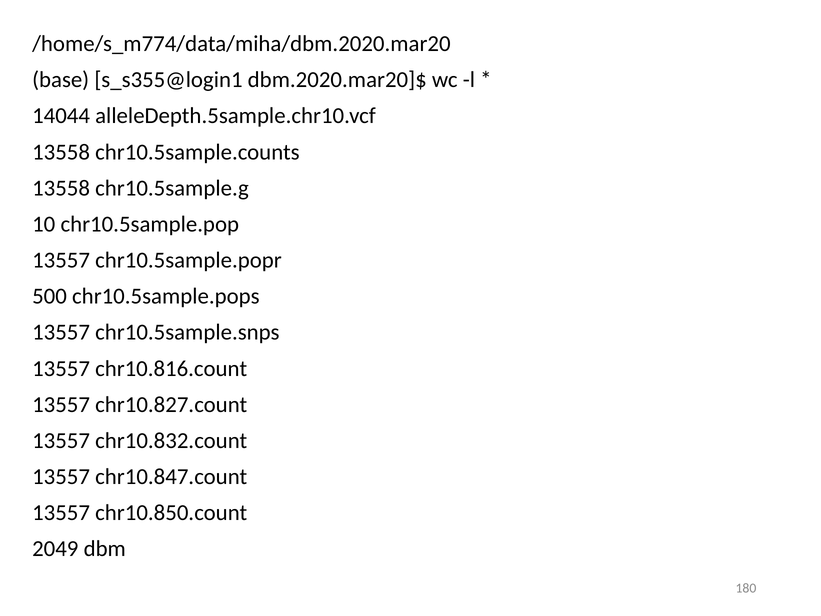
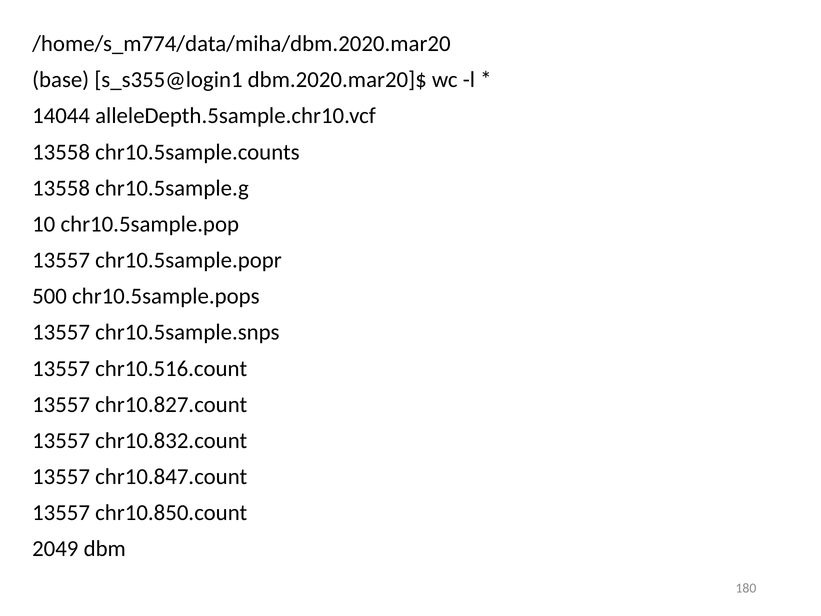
chr10.816.count: chr10.816.count -> chr10.516.count (171, 368)
